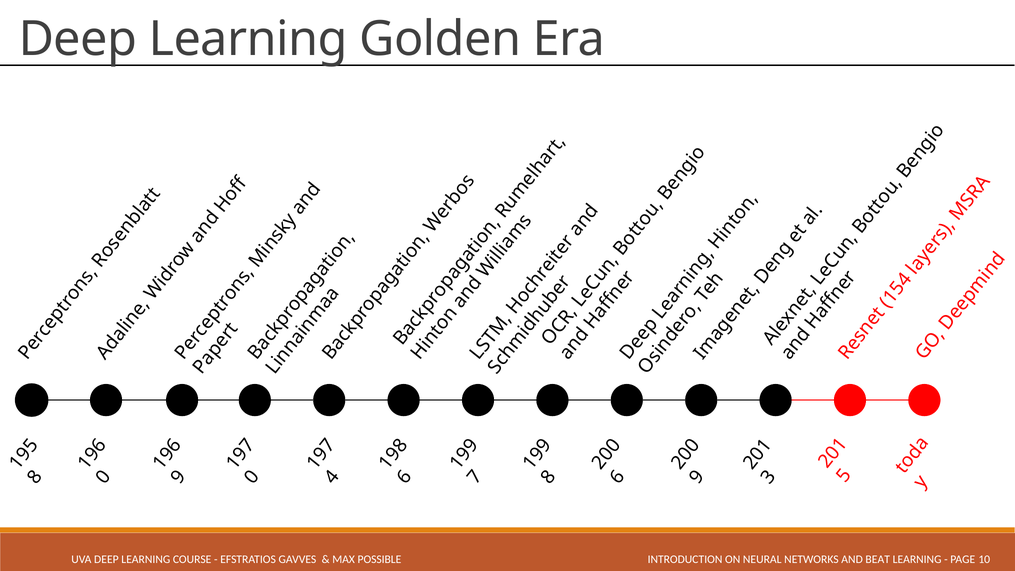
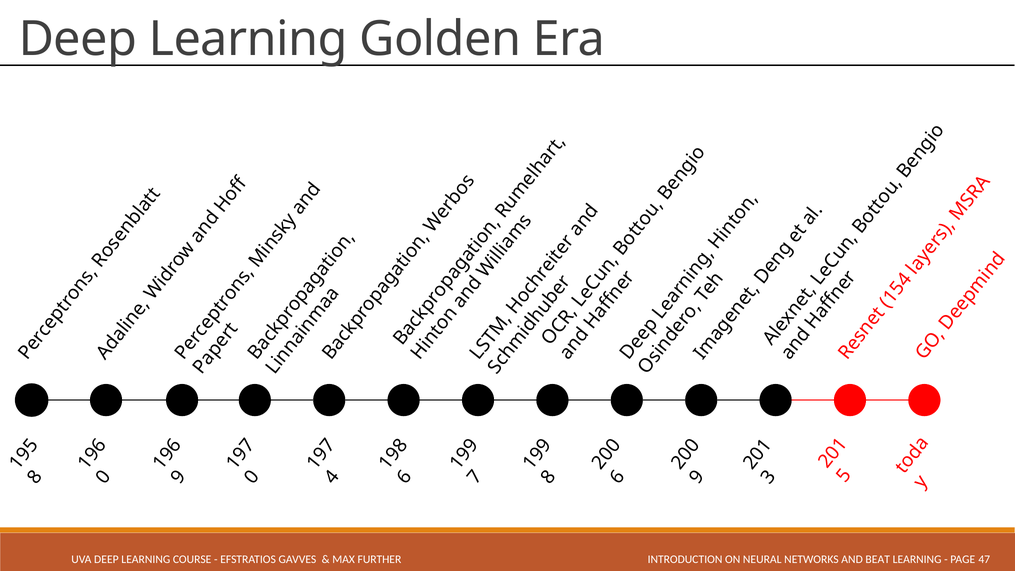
POSSIBLE: POSSIBLE -> FURTHER (379, 559)
10: 10 -> 47 (984, 559)
